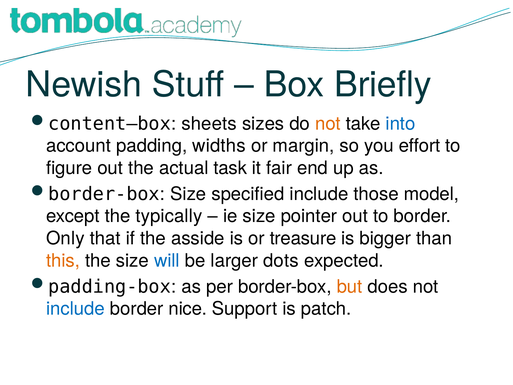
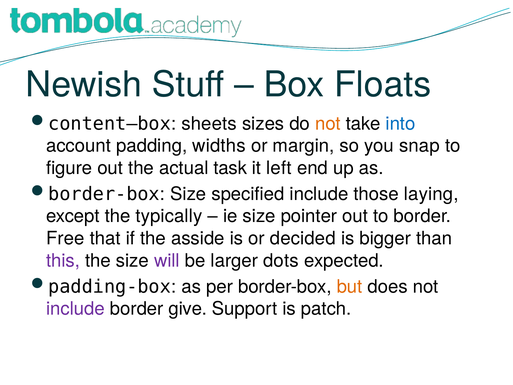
Briefly: Briefly -> Floats (383, 85)
effort: effort -> snap (419, 146)
fair: fair -> left (279, 168)
model: model -> laying (431, 194)
Only: Only -> Free (65, 238)
treasure: treasure -> decided (303, 238)
this colour: orange -> purple (63, 261)
will colour: blue -> purple (167, 261)
include colour: blue -> purple (75, 309)
nice: nice -> give (188, 309)
